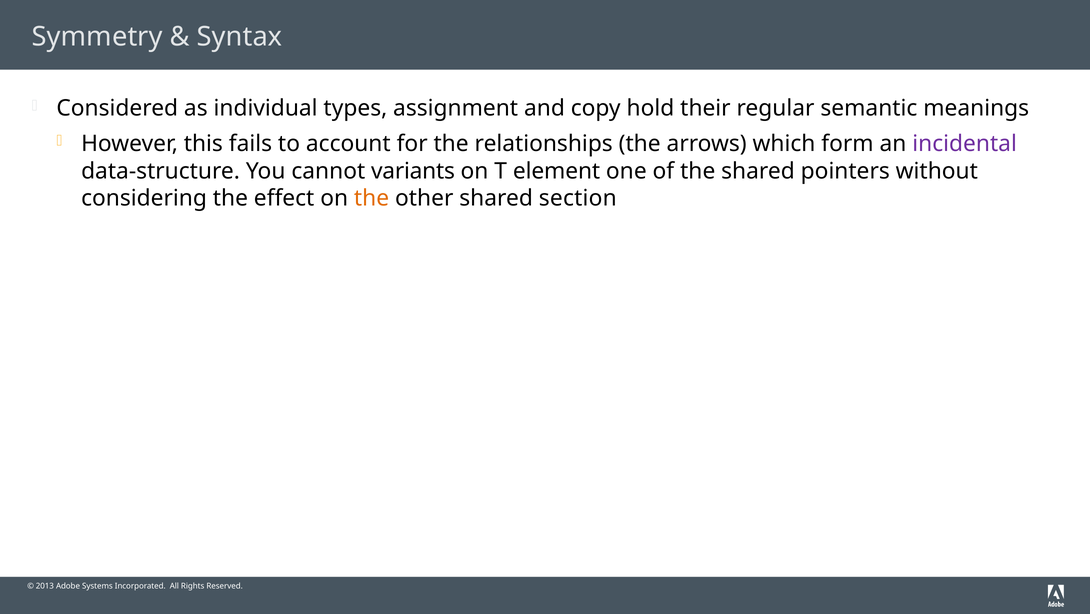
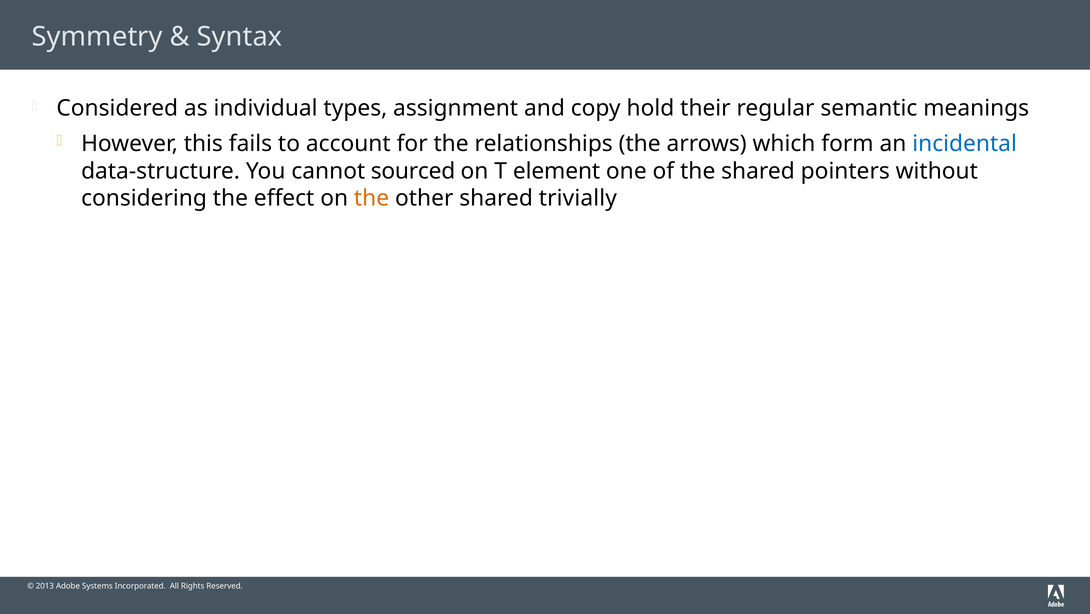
incidental colour: purple -> blue (965, 144)
variants: variants -> sourced (413, 171)
section: section -> trivially (578, 198)
